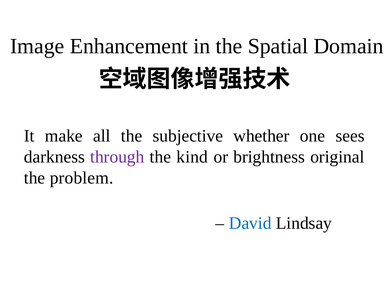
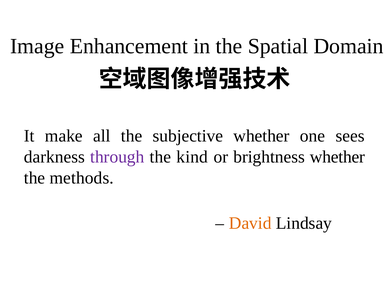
brightness original: original -> whether (337, 157)
problem: problem -> methods (82, 178)
David colour: blue -> orange (250, 223)
